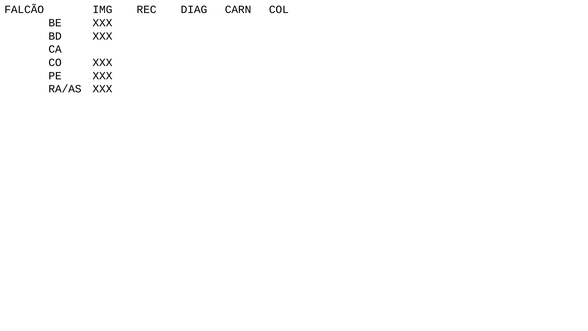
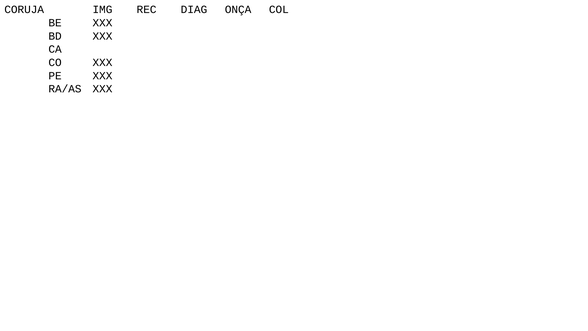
FALCÃO: FALCÃO -> CORUJA (24, 10)
CARN: CARN -> ONÇA (238, 10)
